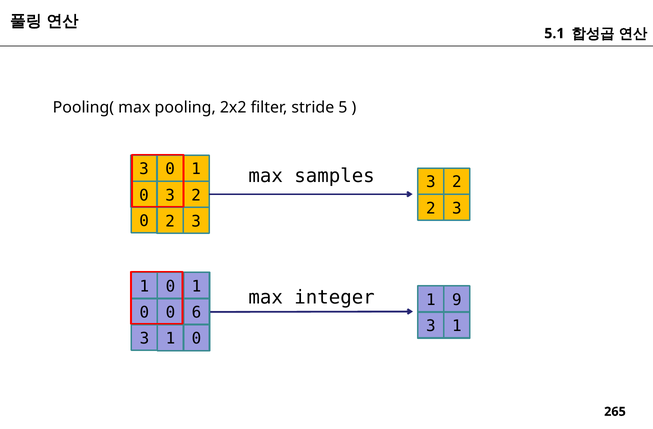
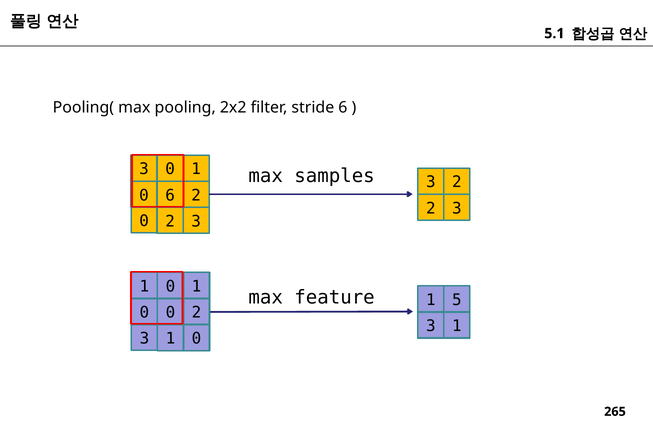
stride 5: 5 -> 6 (343, 107)
3: 3 -> 6 (170, 195)
integer: integer -> feature (335, 297)
9: 9 -> 5 (457, 300)
0 6: 6 -> 2 (196, 313)
